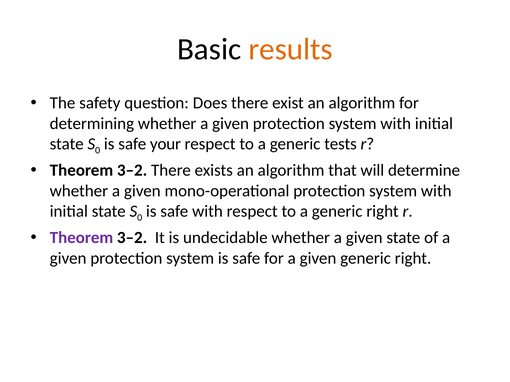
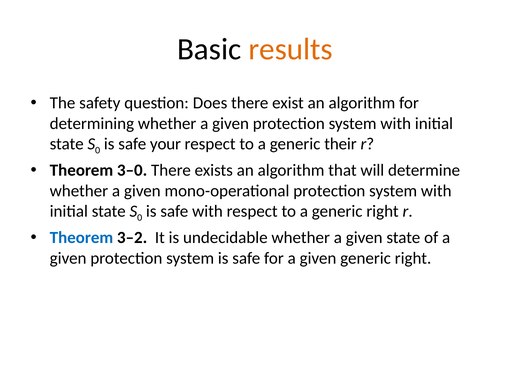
tests: tests -> their (340, 144)
3–2: 3–2 -> 3–0 (132, 171)
Theorem colour: purple -> blue (81, 238)
